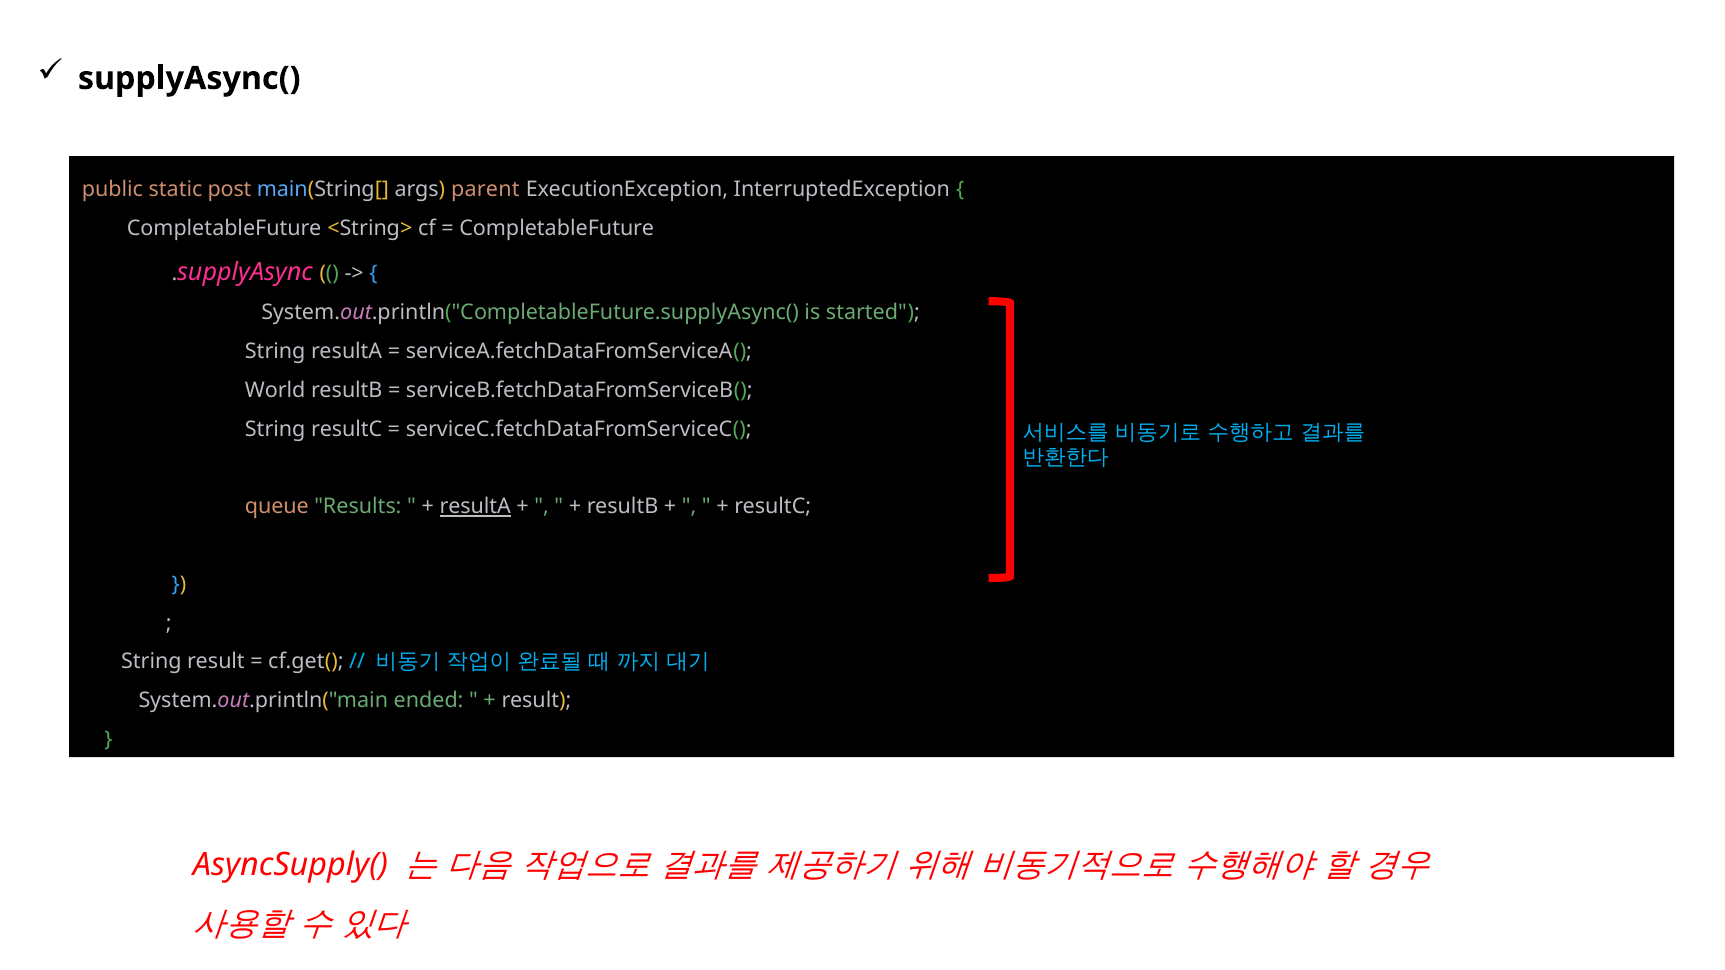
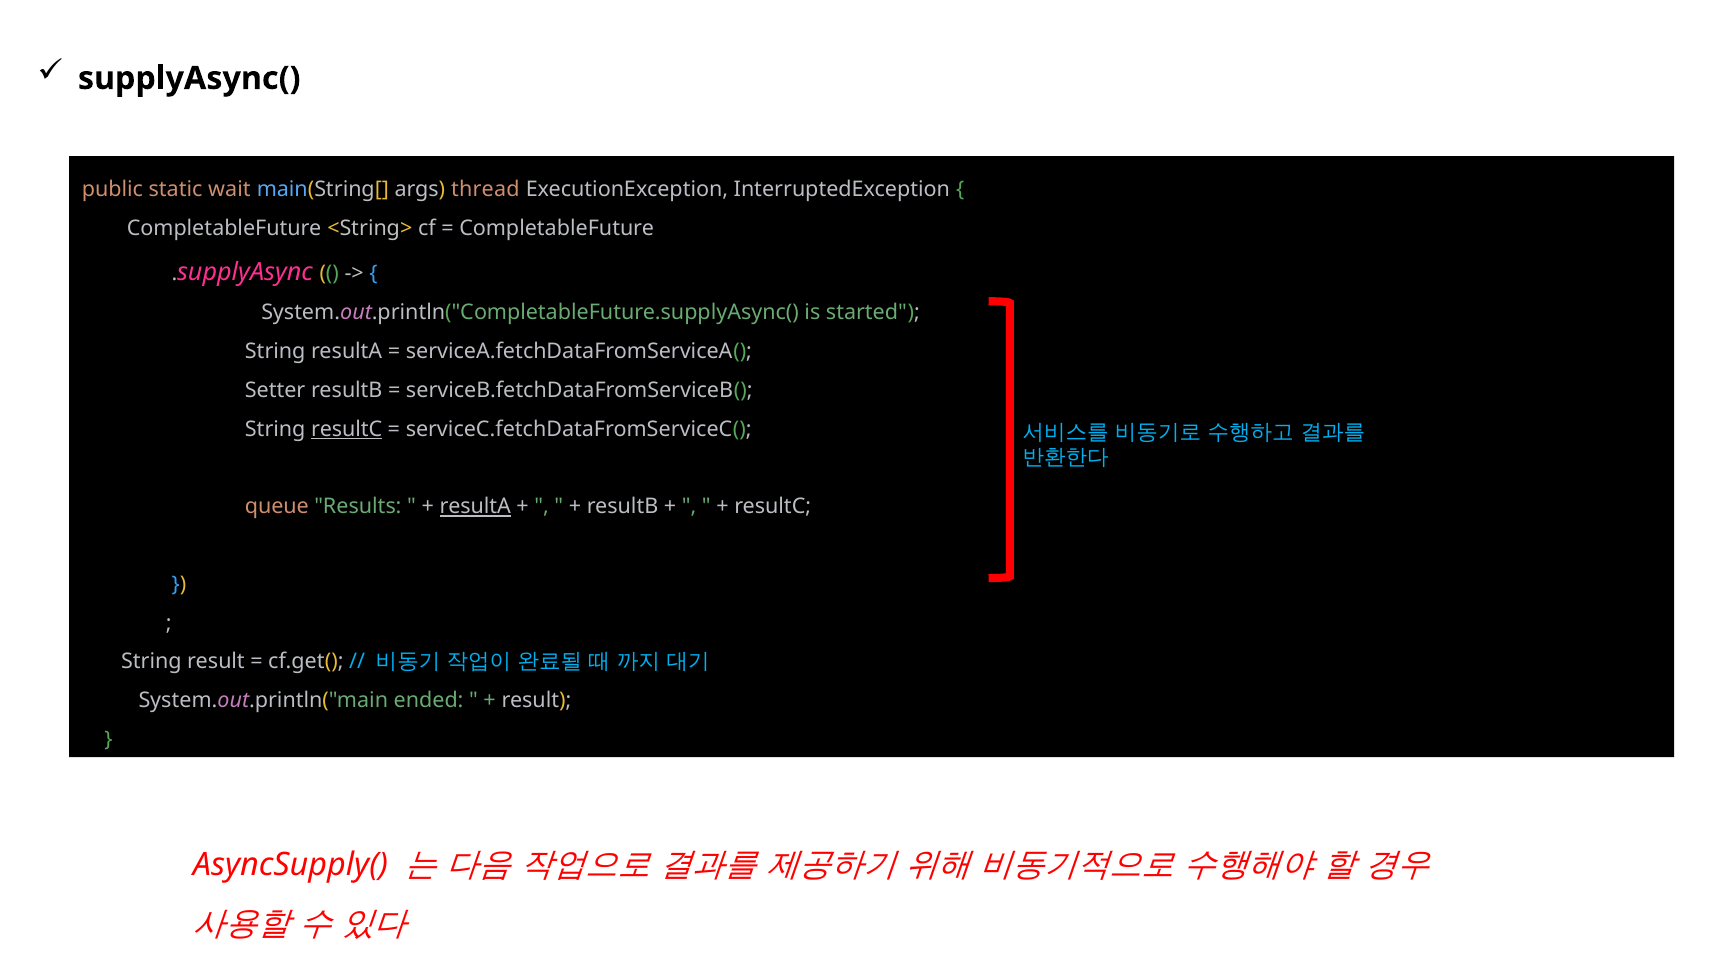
post: post -> wait (229, 190)
parent: parent -> thread (485, 190)
World: World -> Setter (275, 390)
resultC underline: none -> present (347, 429)
